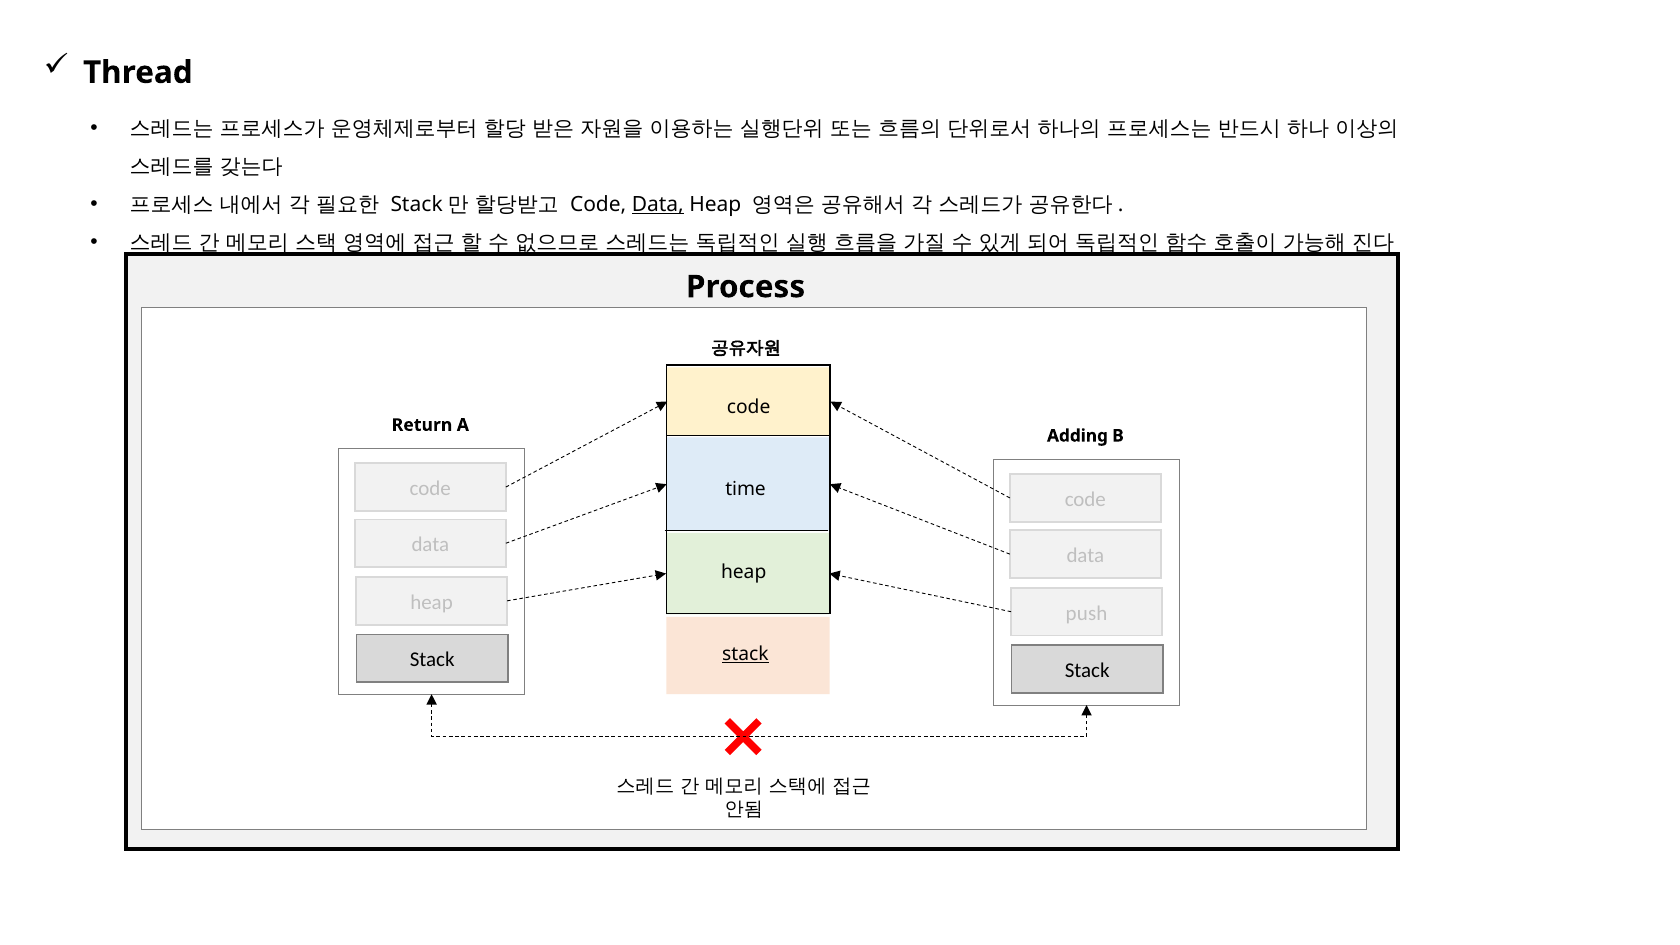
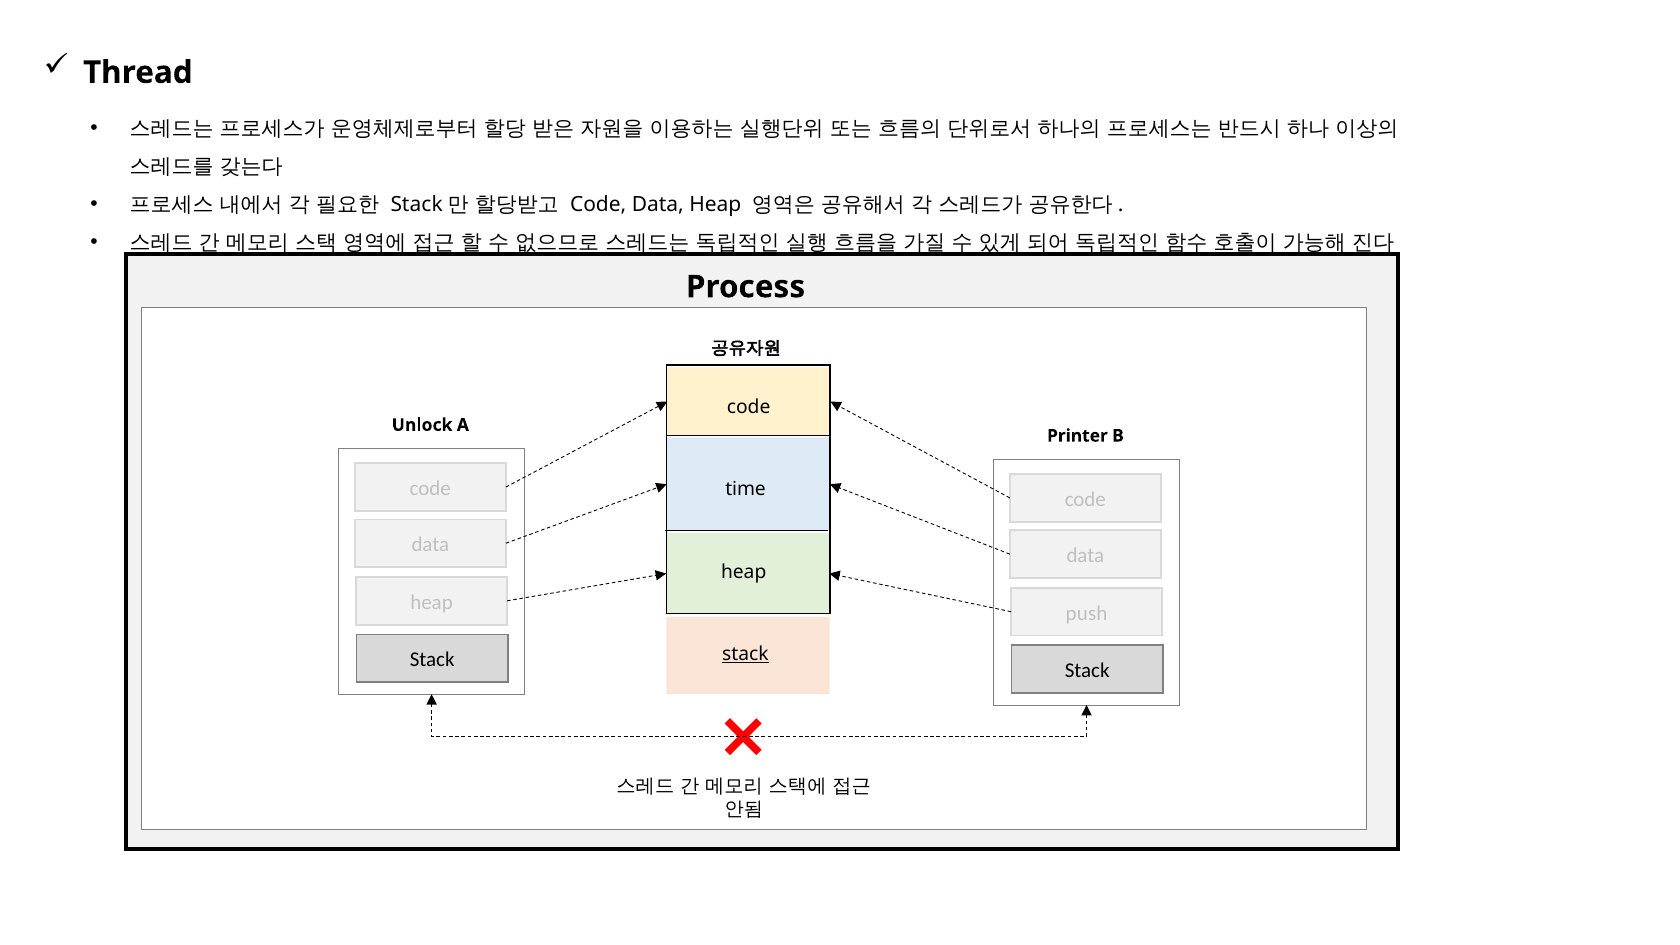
Data underline: present -> none (658, 205)
Return: Return -> Unlock (422, 425)
Adding: Adding -> Printer (1077, 436)
